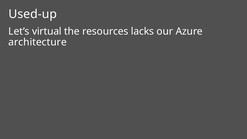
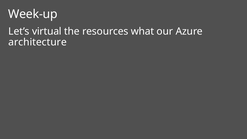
Used-up: Used-up -> Week-up (33, 14)
lacks: lacks -> what (143, 31)
